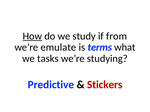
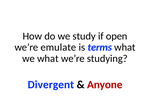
How underline: present -> none (32, 36)
from: from -> open (117, 36)
we tasks: tasks -> what (48, 59)
Predictive: Predictive -> Divergent (51, 85)
Stickers: Stickers -> Anyone (105, 85)
